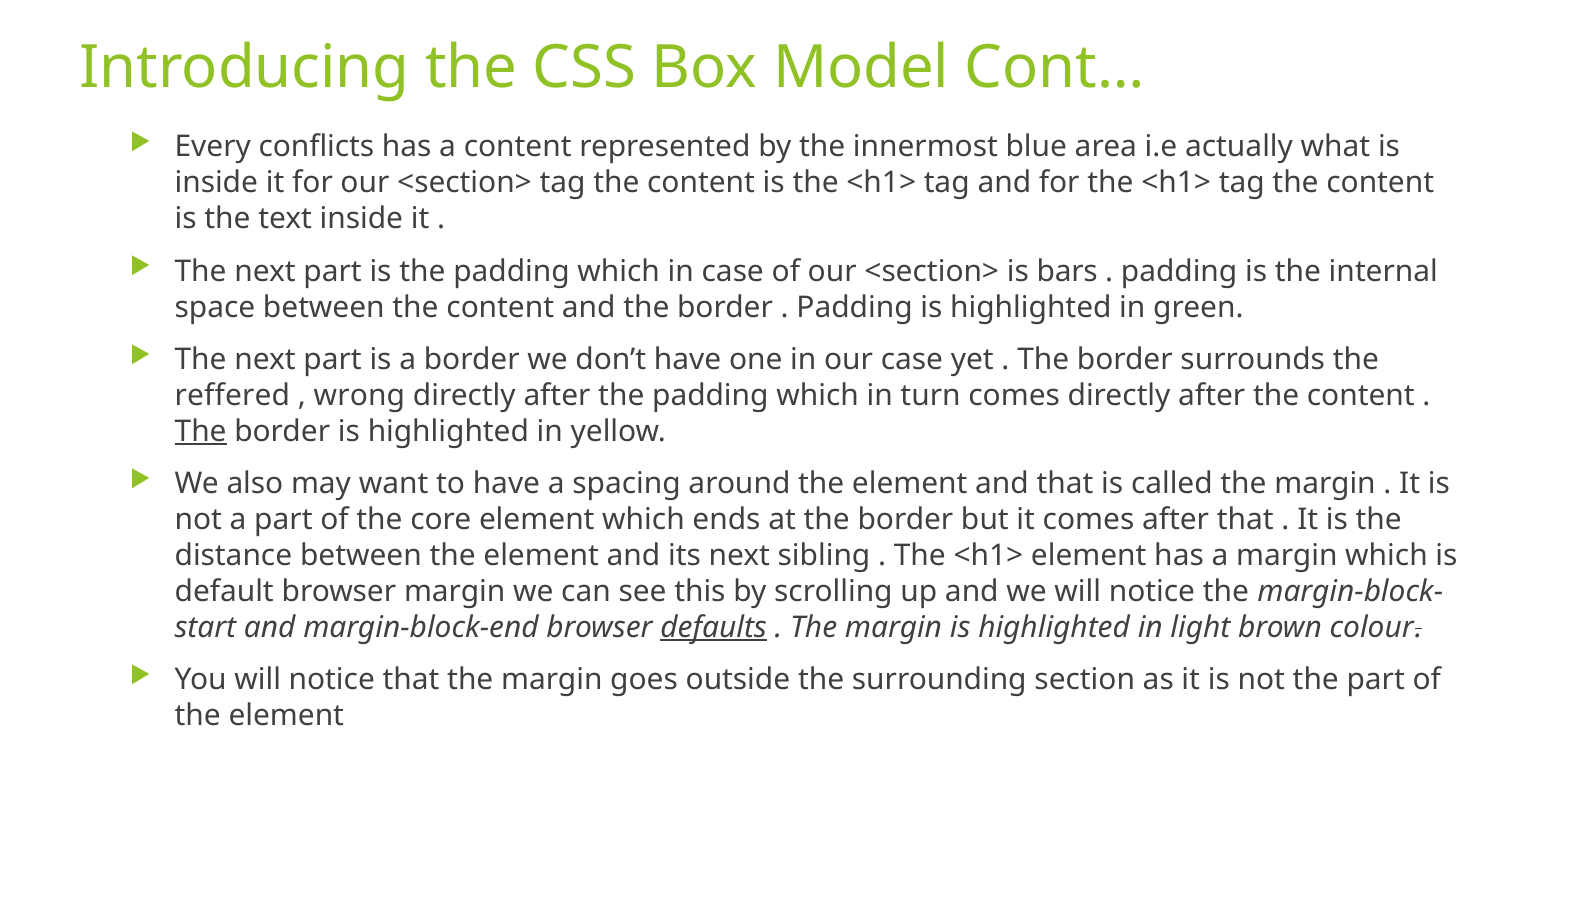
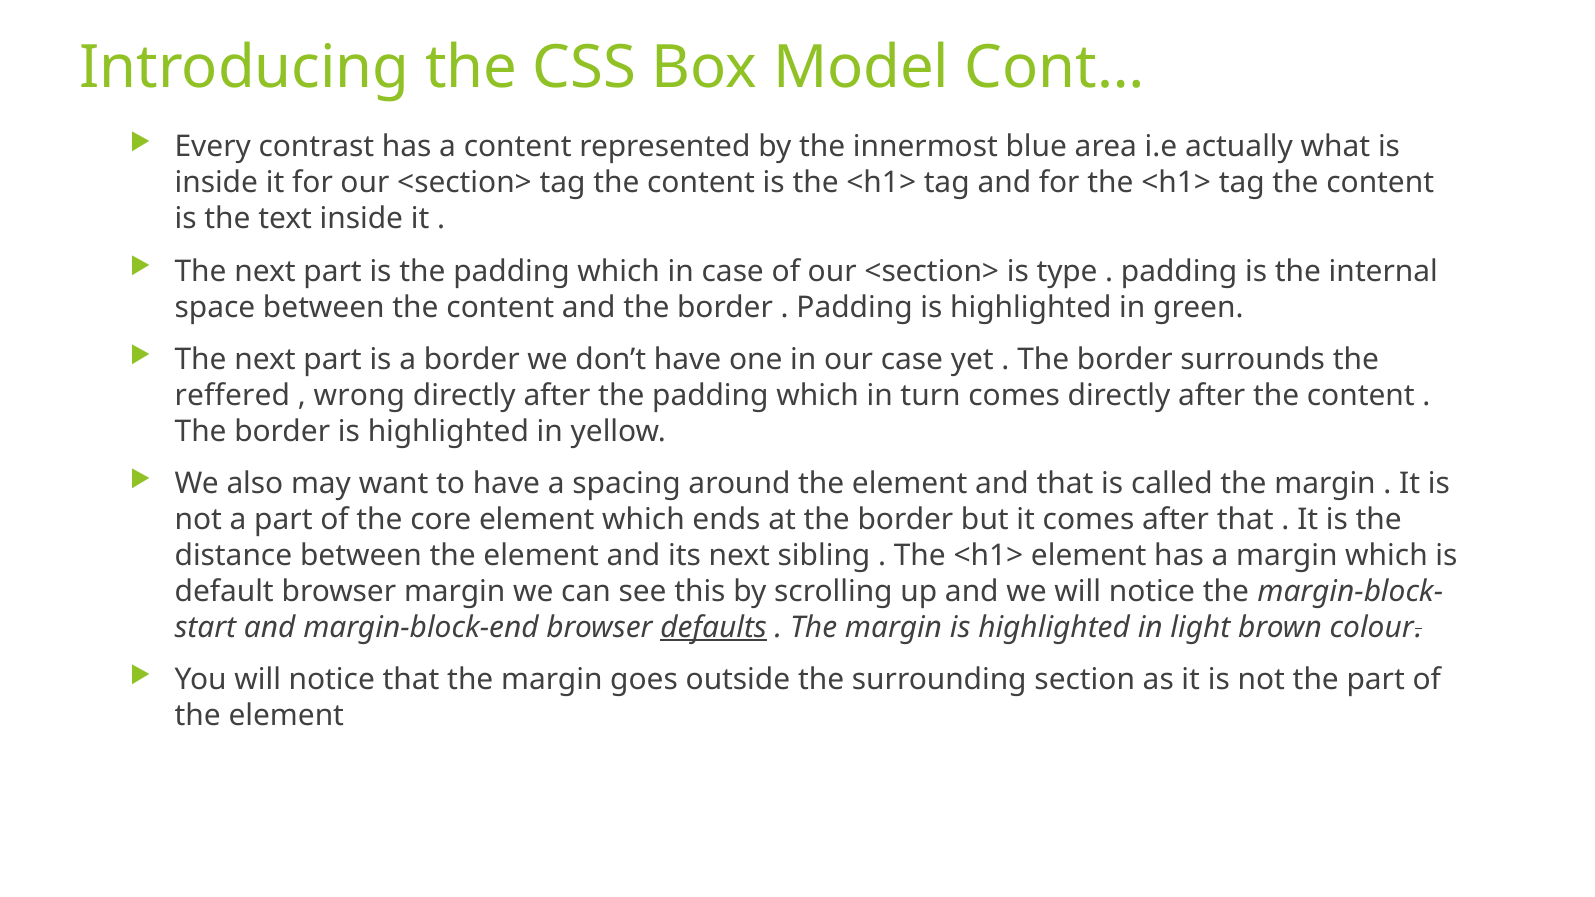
conflicts: conflicts -> contrast (316, 147)
bars: bars -> type (1067, 271)
The underline: present -> none (201, 432)
